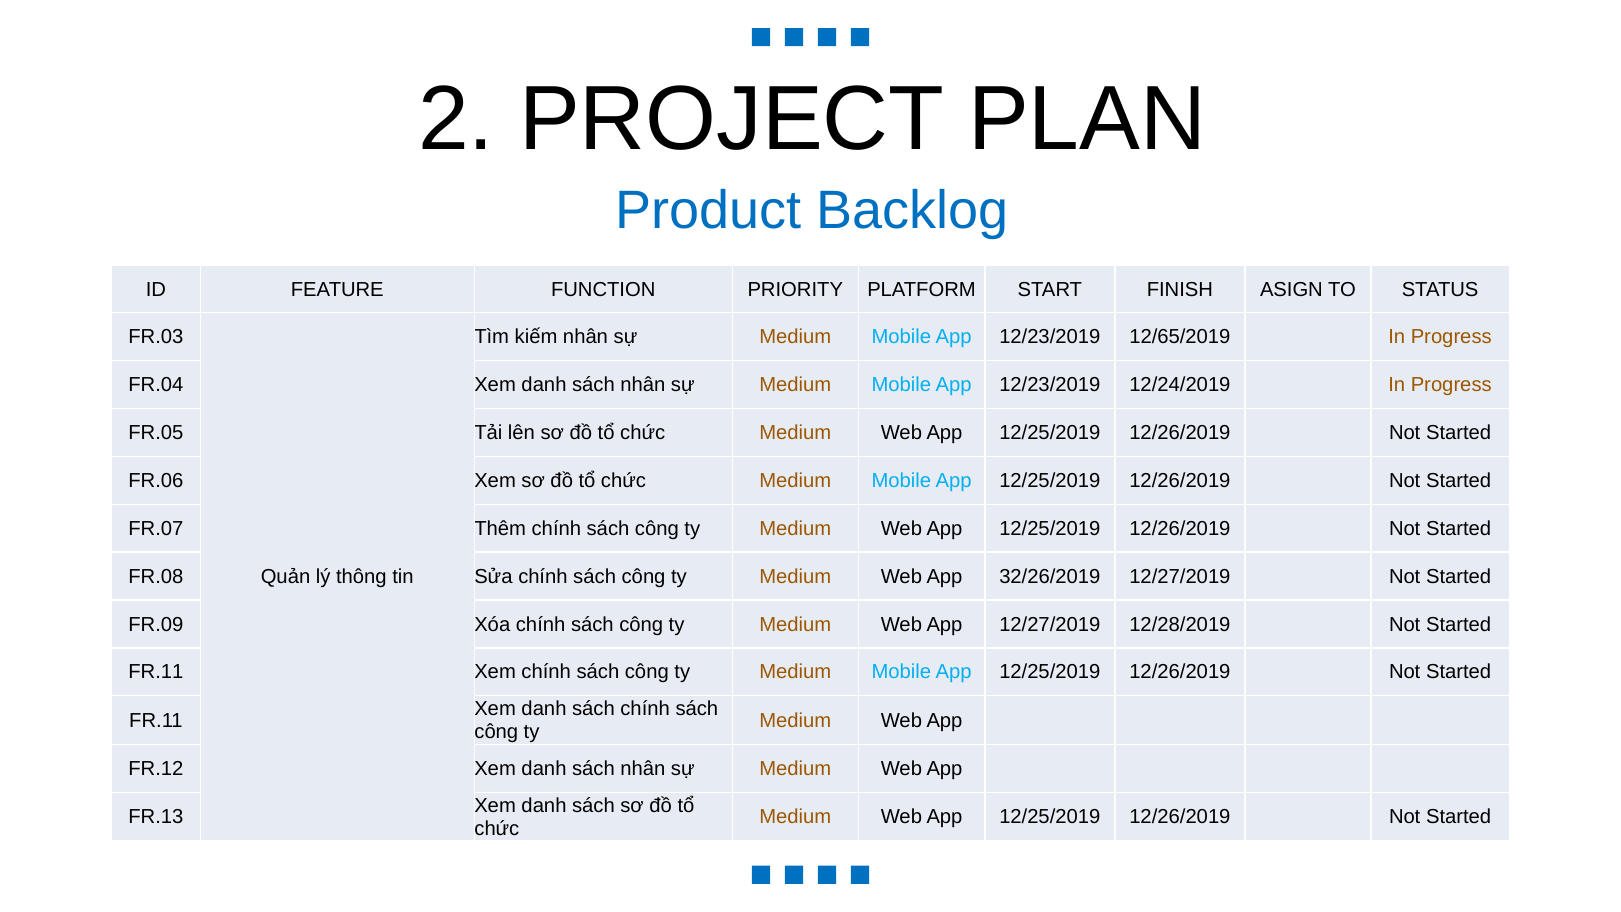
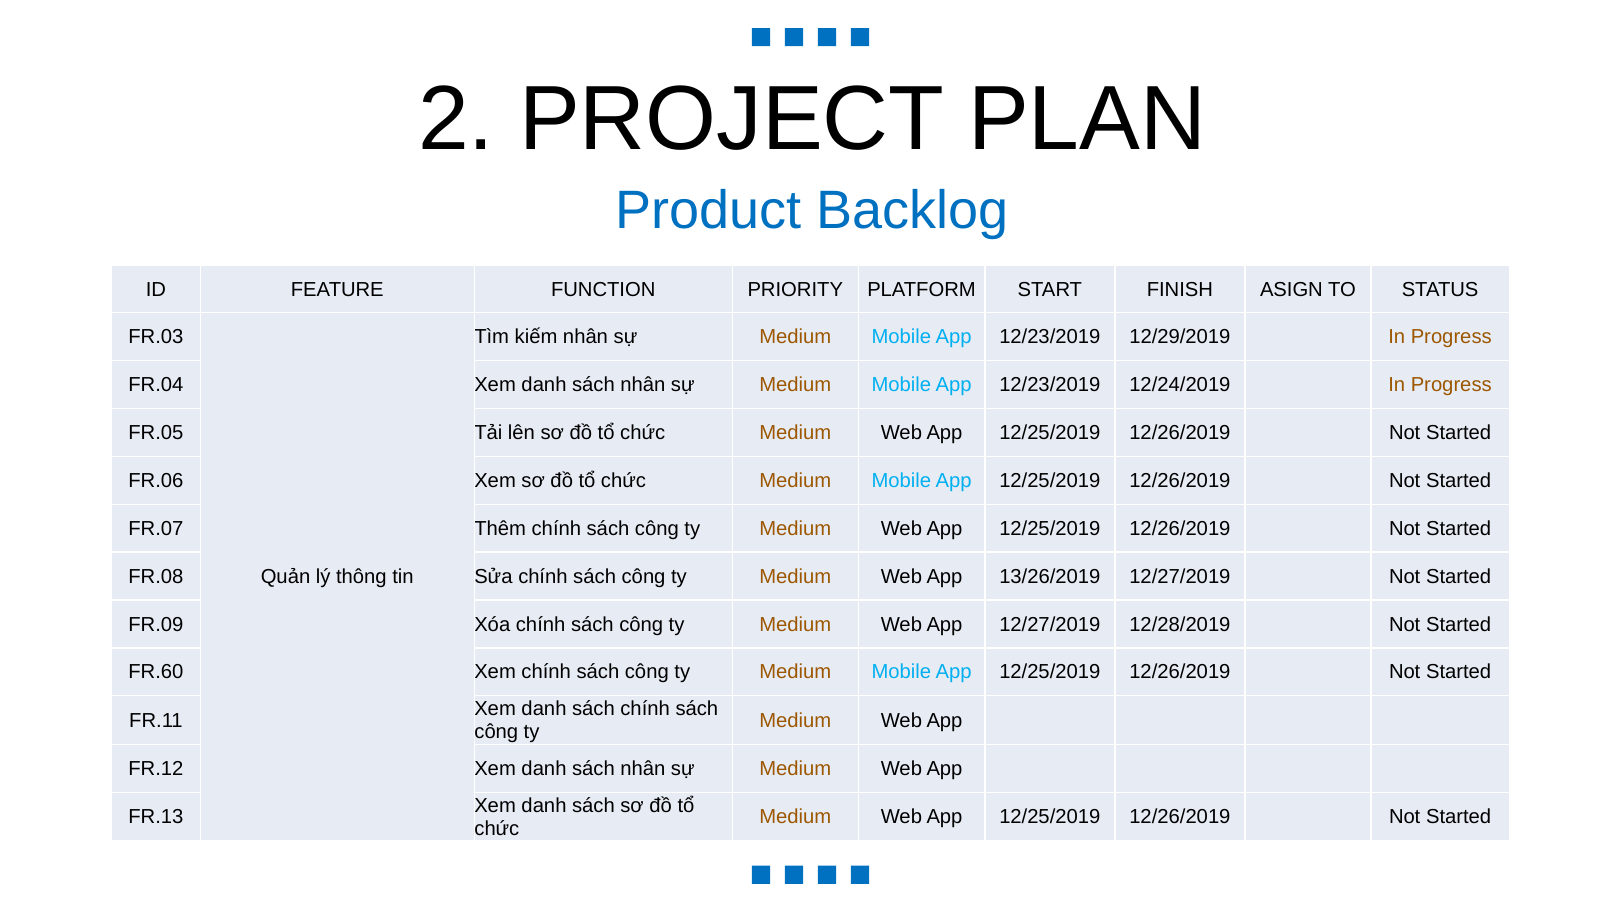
12/65/2019: 12/65/2019 -> 12/29/2019 (1180, 337)
32/26/2019: 32/26/2019 -> 13/26/2019 (1050, 576)
FR.11: FR.11 -> FR.60 (156, 672)
